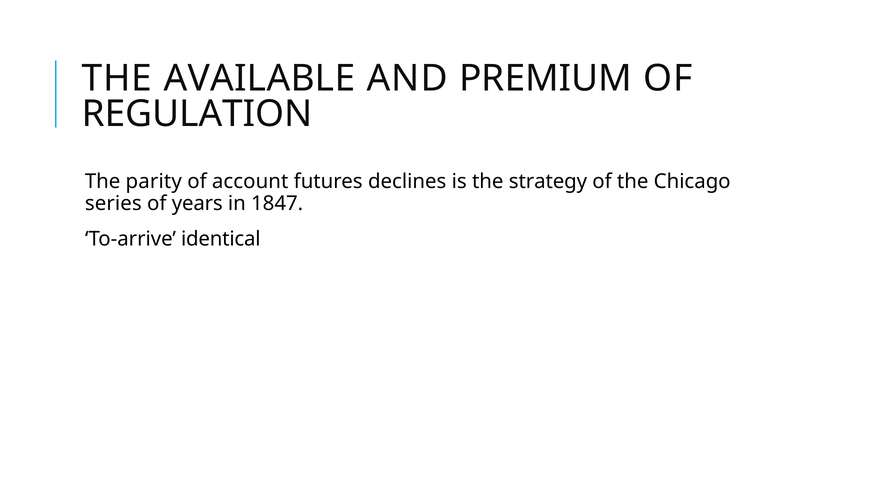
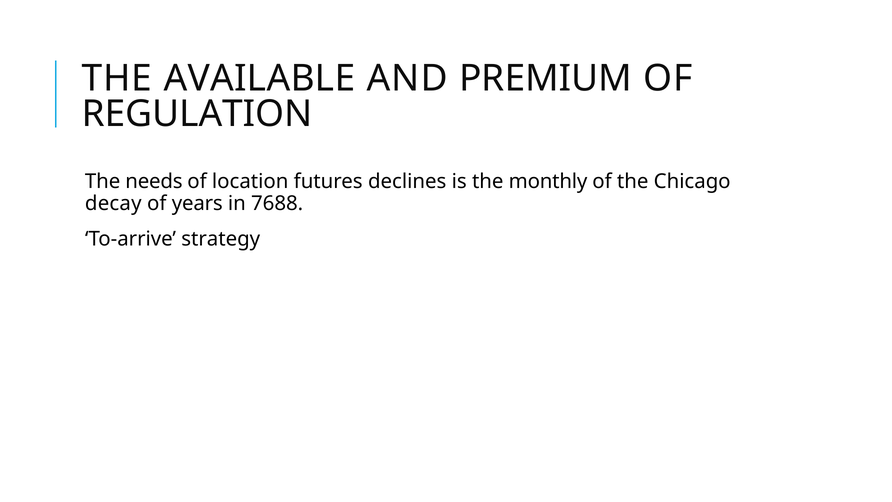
parity: parity -> needs (154, 181)
account: account -> location (250, 181)
strategy: strategy -> monthly (548, 181)
series: series -> decay (113, 204)
1847: 1847 -> 7688 (277, 204)
identical: identical -> strategy (221, 239)
